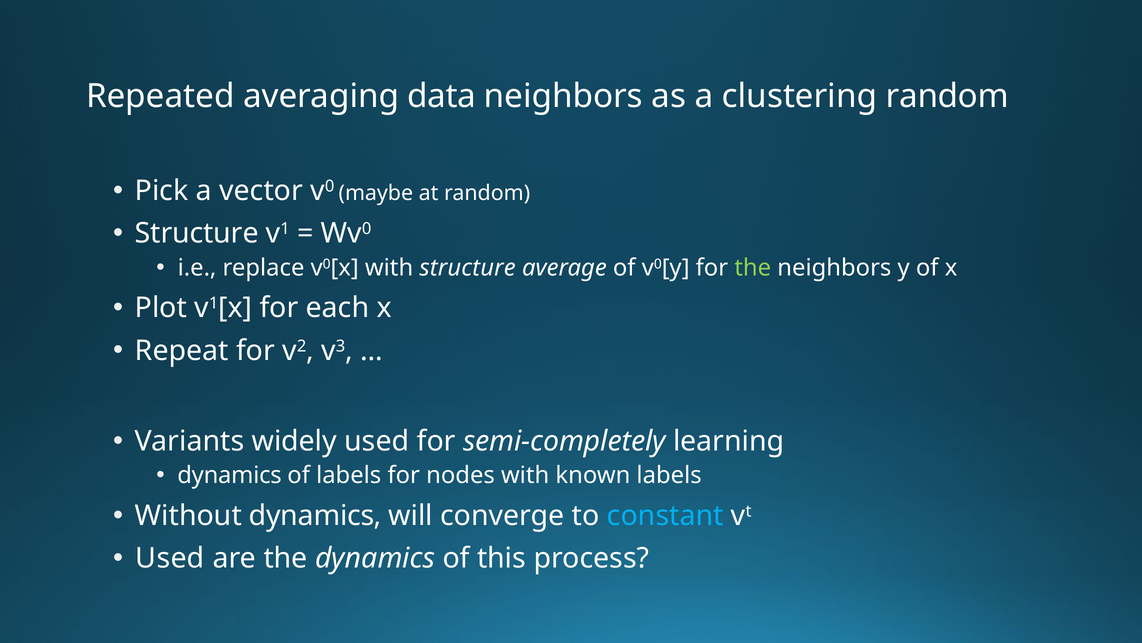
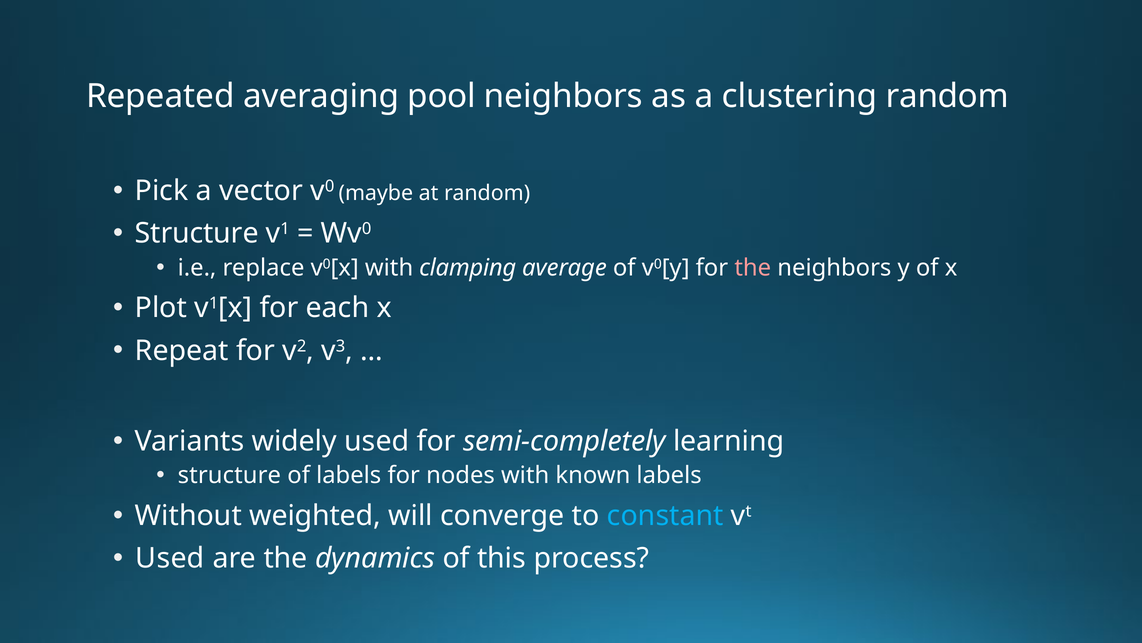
data: data -> pool (442, 96)
with structure: structure -> clamping (468, 268)
the colour: light green -> pink (753, 268)
dynamics: dynamics -> structure (229, 475)
Without dynamics: dynamics -> weighted (315, 515)
